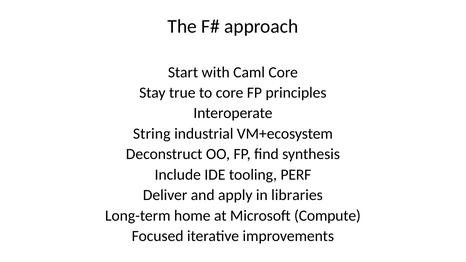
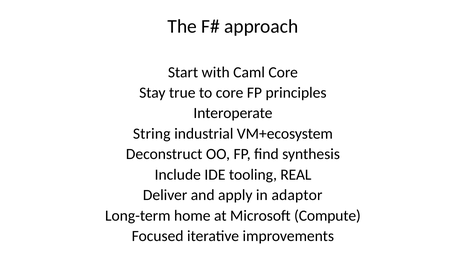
PERF: PERF -> REAL (296, 175)
libraries: libraries -> adaptor (297, 195)
